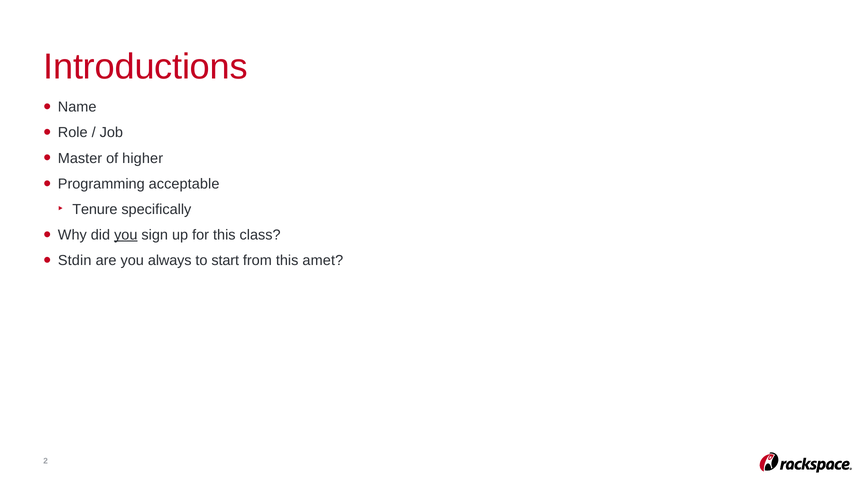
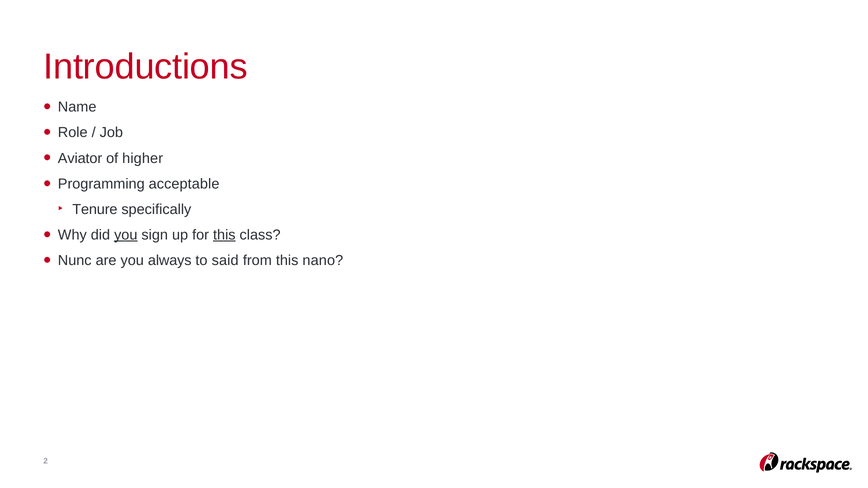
Master: Master -> Aviator (80, 158)
this underline: none -> present (224, 235)
Stdin: Stdin -> Nunc (75, 261)
start: start -> said (225, 261)
amet: amet -> nano (323, 261)
